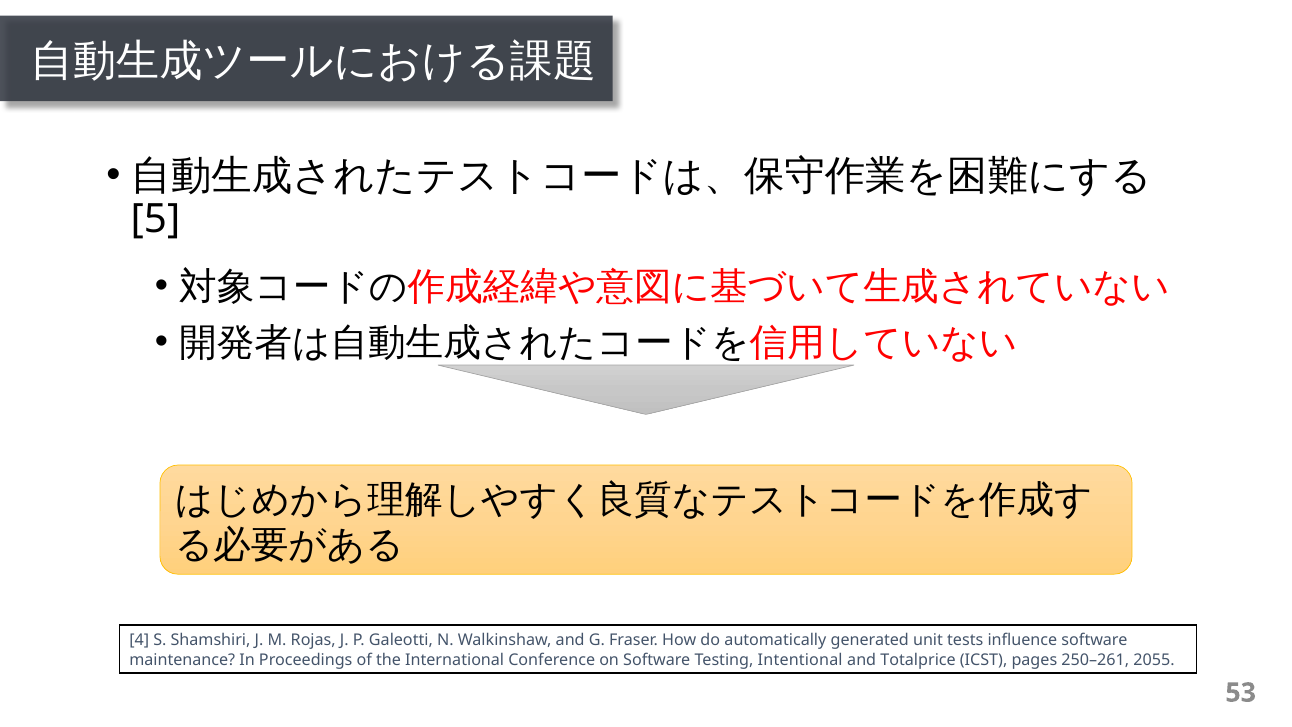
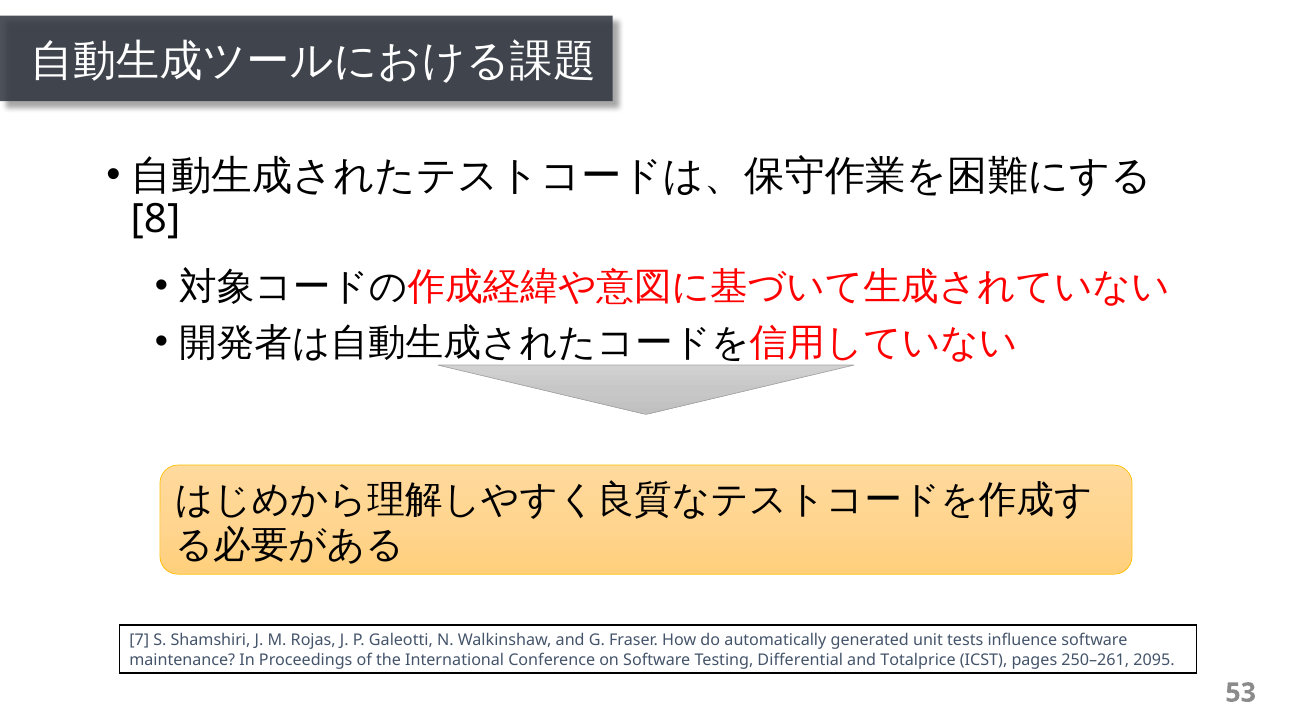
5: 5 -> 8 (156, 219)
4: 4 -> 7 (139, 640)
Intentional: Intentional -> Diﬀerential (800, 660)
2055: 2055 -> 2095 (1154, 660)
